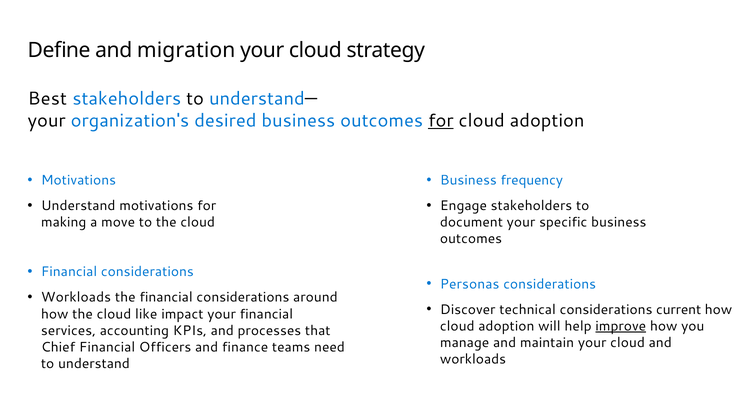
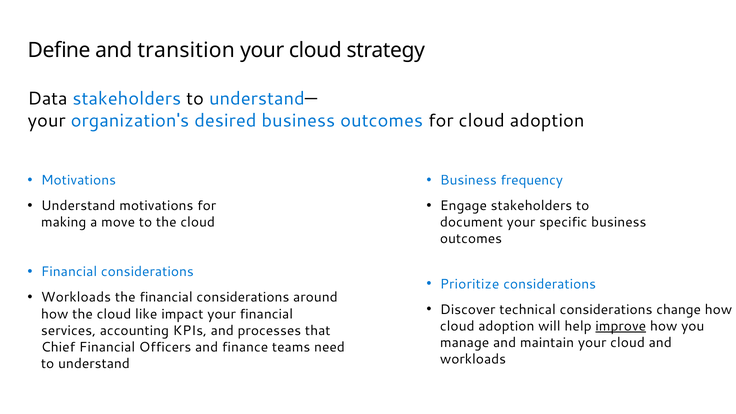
migration: migration -> transition (186, 50)
Best: Best -> Data (48, 98)
for underline: present -> none (441, 121)
Personas: Personas -> Prioritize (470, 284)
current: current -> change (679, 310)
